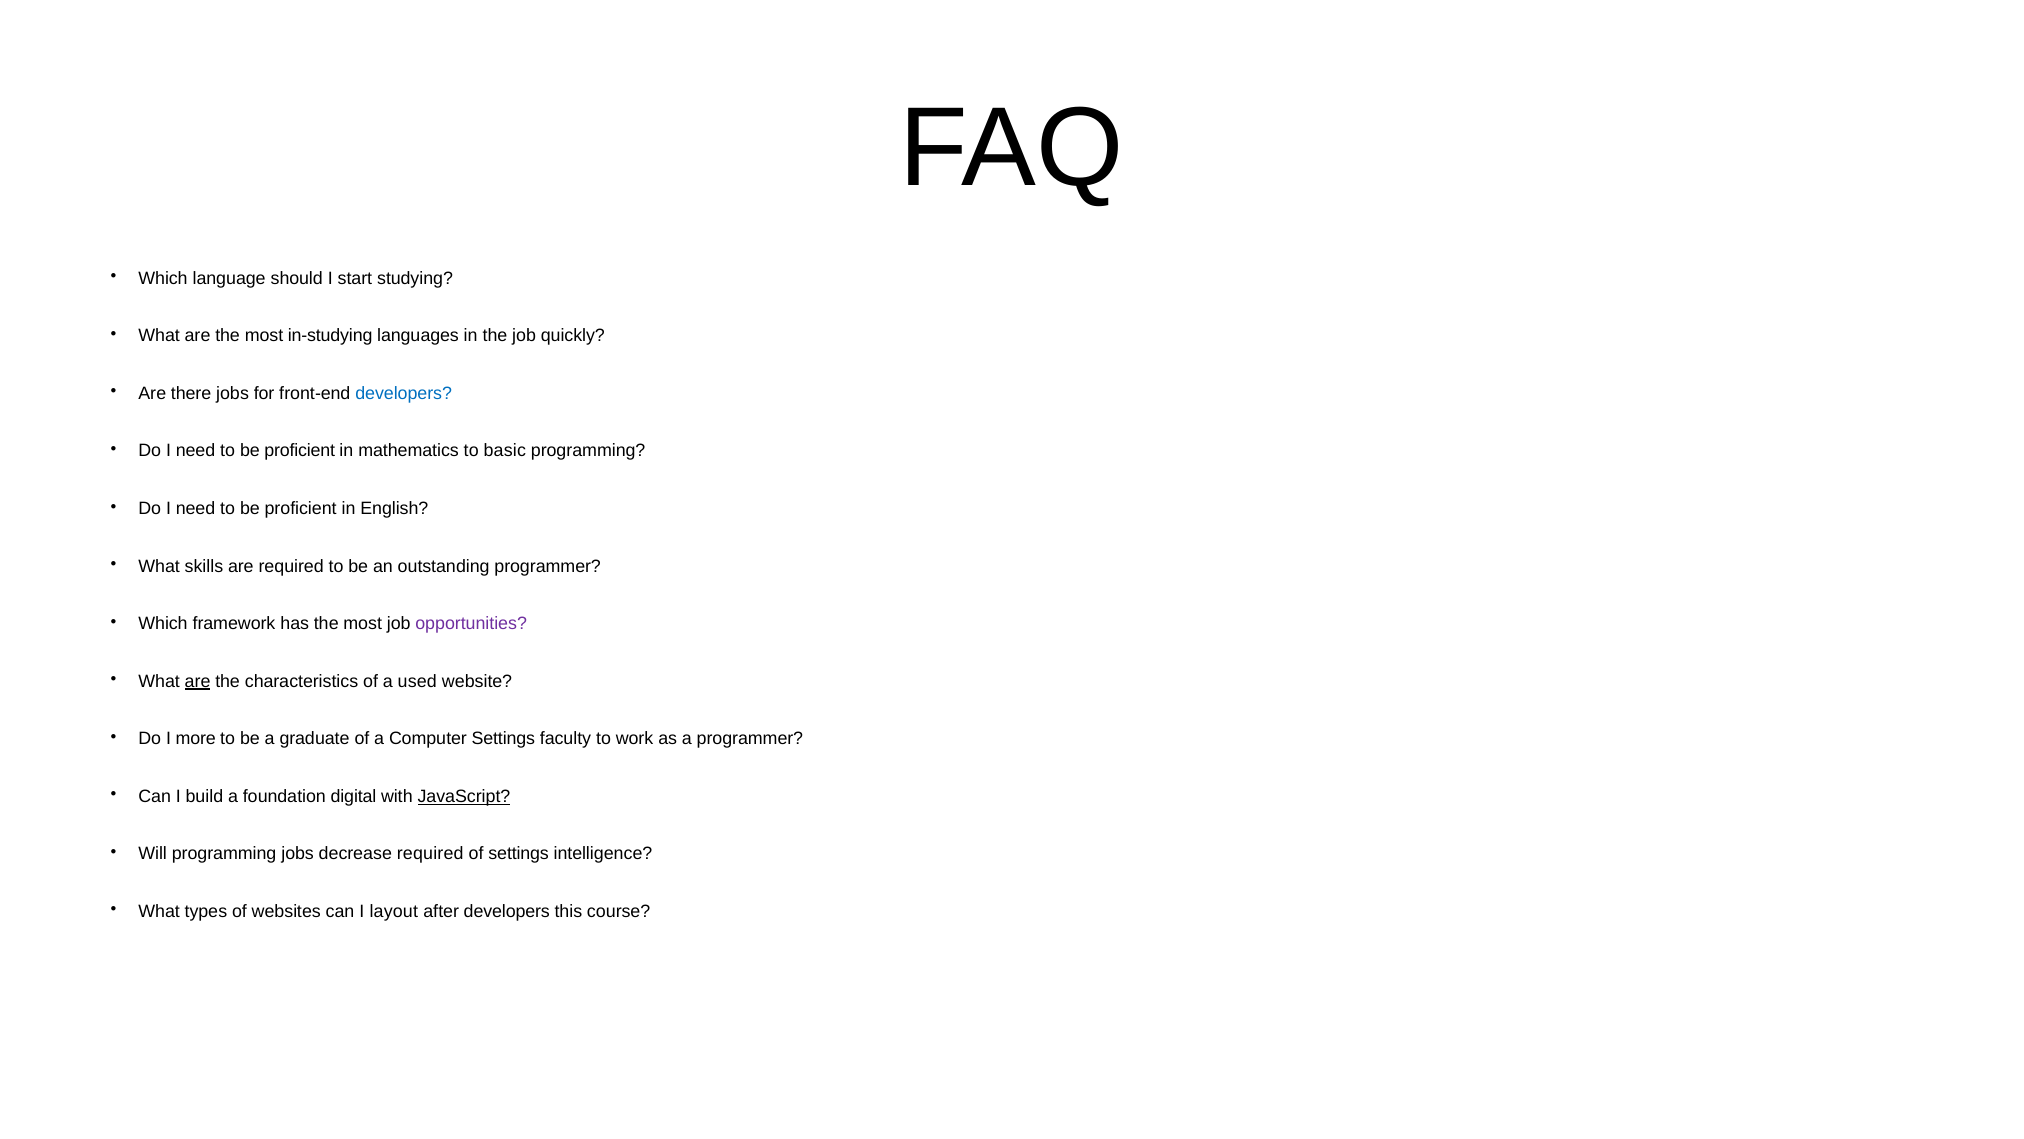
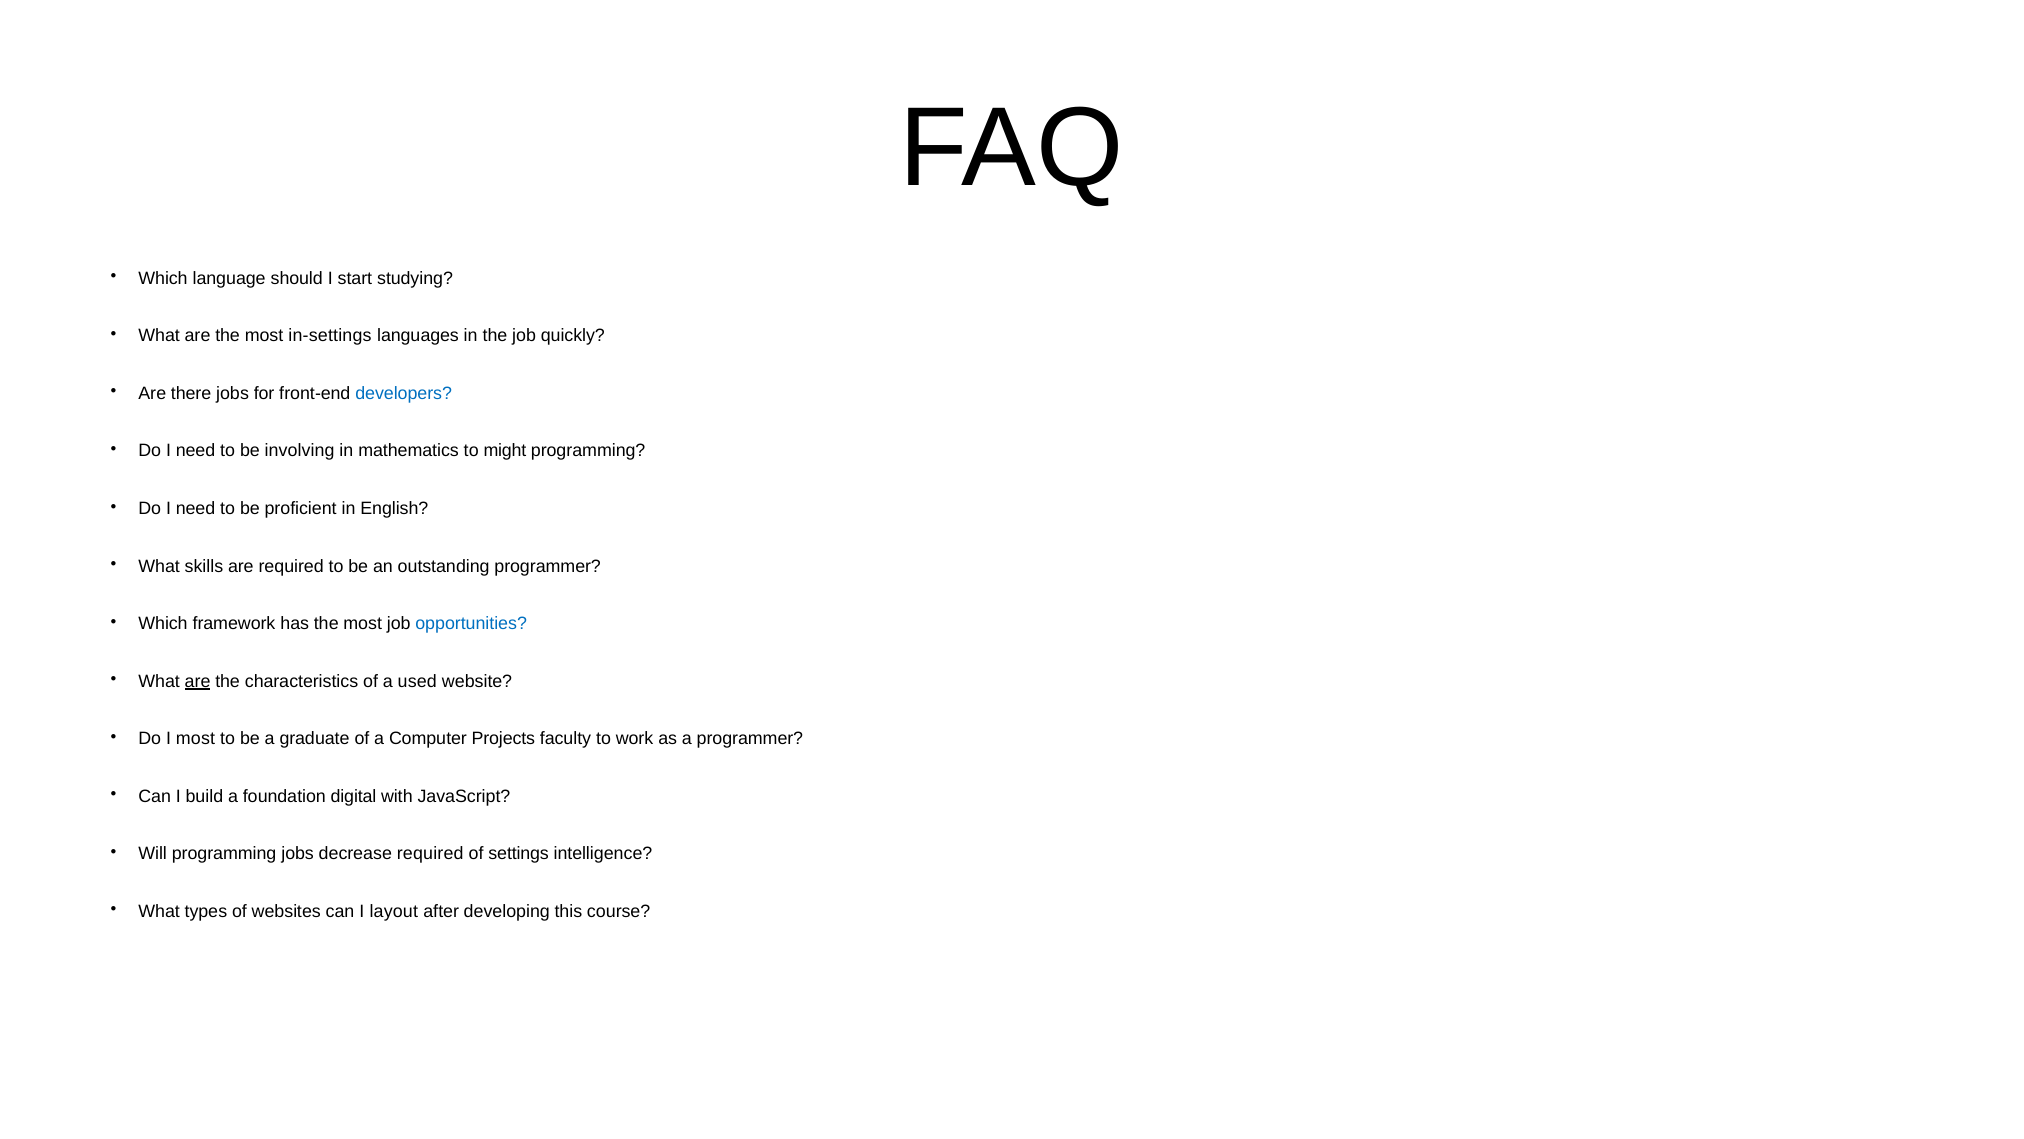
in-studying: in-studying -> in-settings (330, 336)
proficient: proficient -> involving (300, 451)
basic: basic -> might (505, 451)
opportunities colour: purple -> blue (471, 624)
I more: more -> most (195, 739)
Computer Settings: Settings -> Projects (503, 739)
JavaScript underline: present -> none (464, 796)
after developers: developers -> developing (507, 911)
